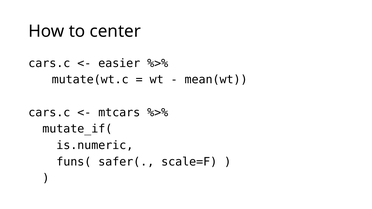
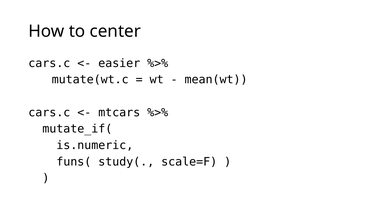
safer(: safer( -> study( (126, 162)
